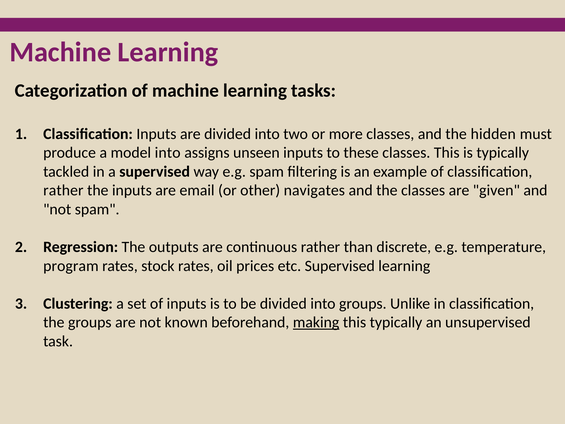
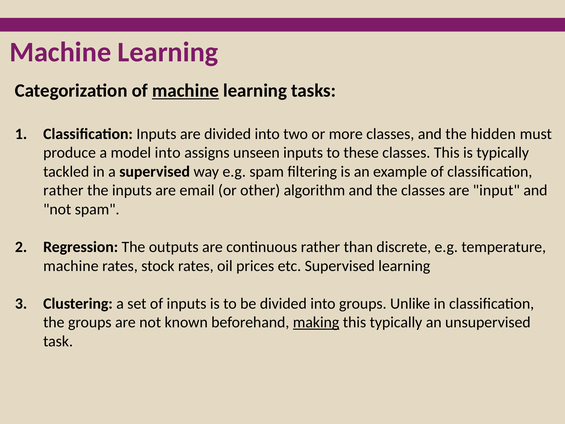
machine underline: none -> present (186, 91)
navigates: navigates -> algorithm (314, 190)
given: given -> input (496, 190)
program: program -> machine (71, 266)
